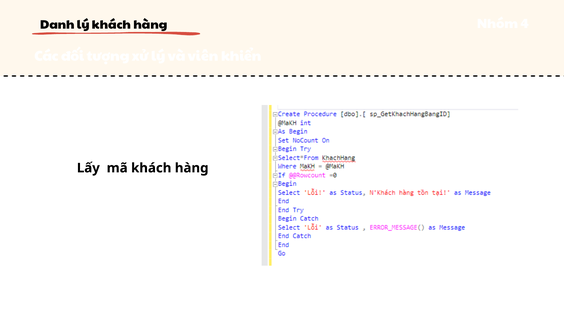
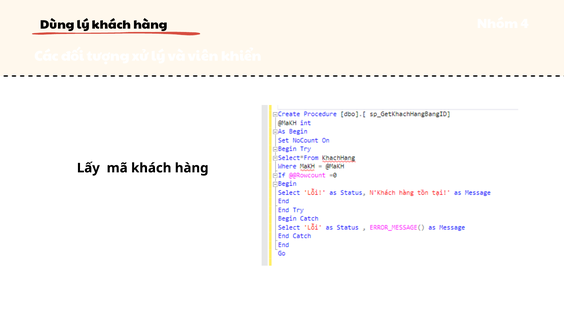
Danh: Danh -> Dùng (57, 25)
